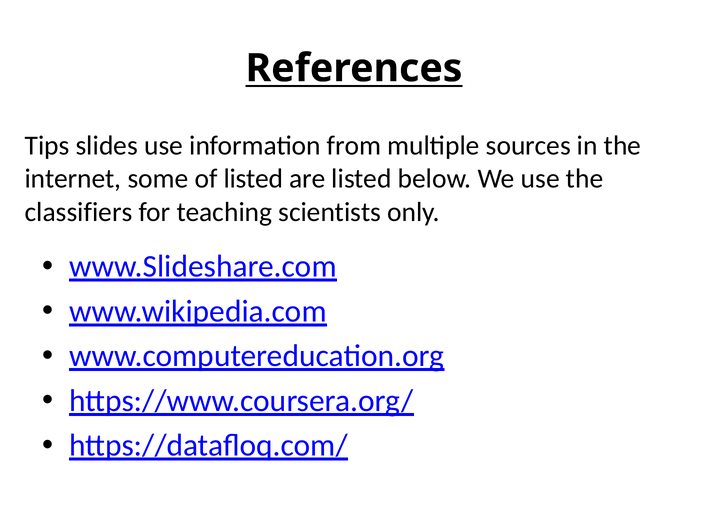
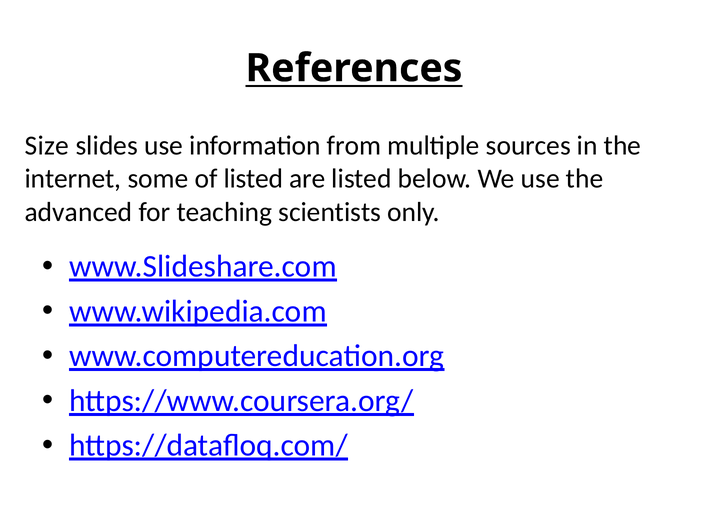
Tips: Tips -> Size (47, 146)
classifiers: classifiers -> advanced (79, 212)
